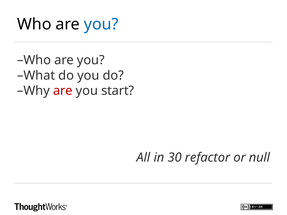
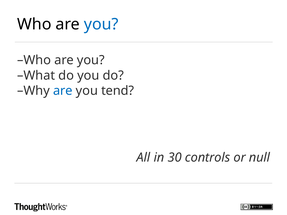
are colour: red -> blue (63, 91)
start: start -> tend (118, 91)
refactor: refactor -> controls (208, 158)
